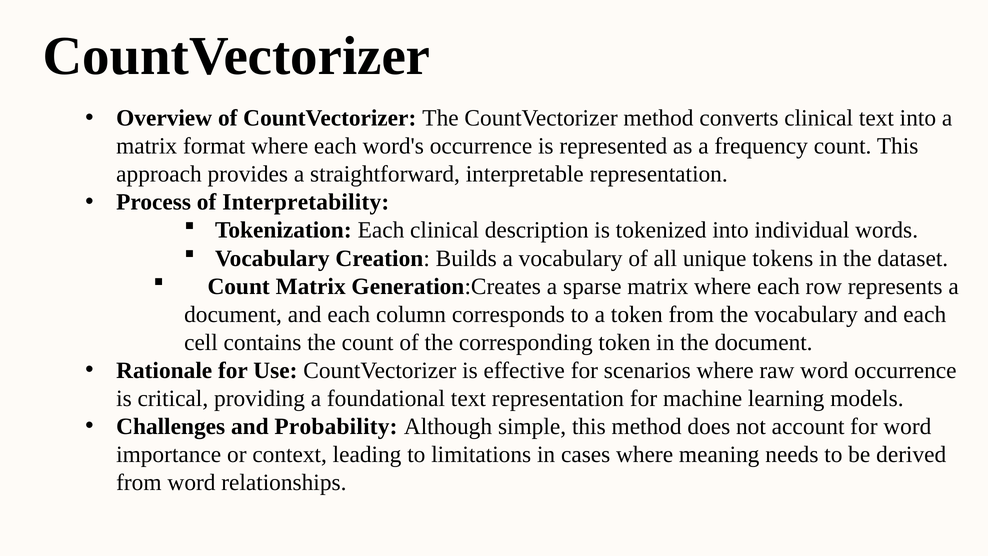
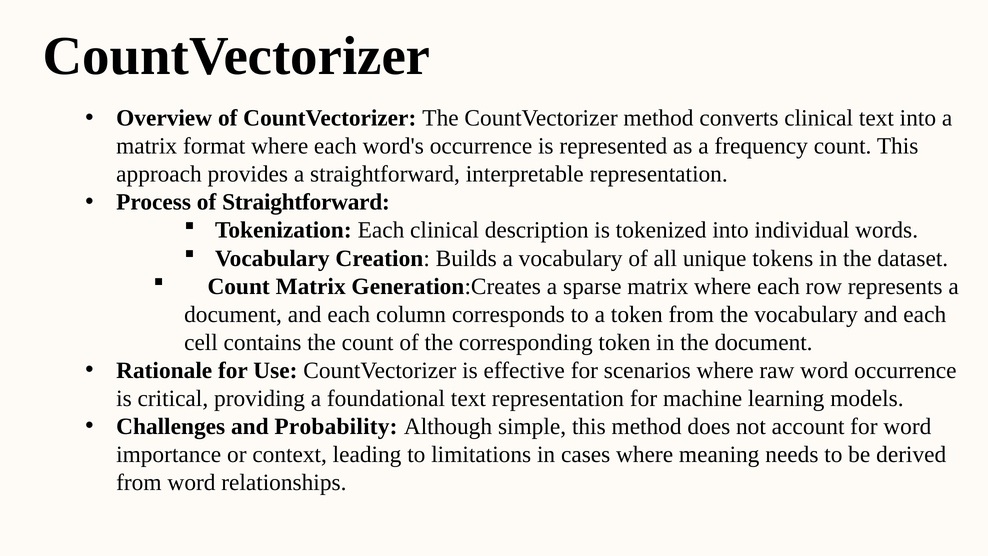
of Interpretability: Interpretability -> Straightforward (306, 202)
